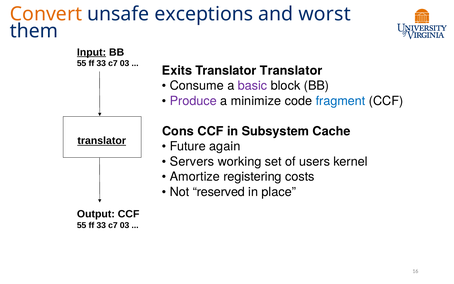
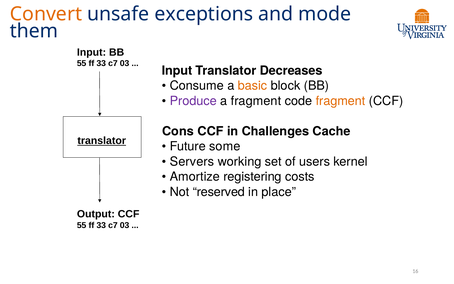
worst: worst -> mode (325, 14)
Input underline: present -> none (92, 52)
Exits: Exits -> Input (177, 71)
Translator Translator: Translator -> Decreases (291, 71)
basic colour: purple -> orange (253, 86)
a minimize: minimize -> fragment (256, 101)
fragment colour: blue -> orange (341, 101)
Subsystem: Subsystem -> Challenges (275, 131)
again: again -> some (225, 146)
